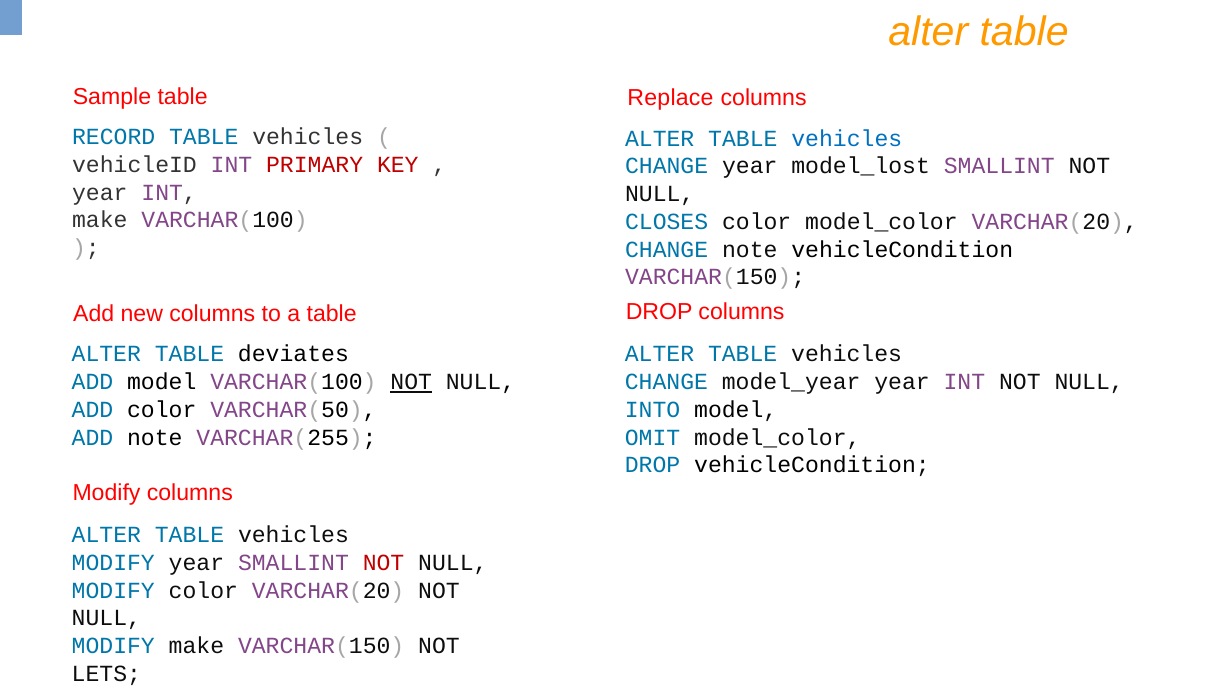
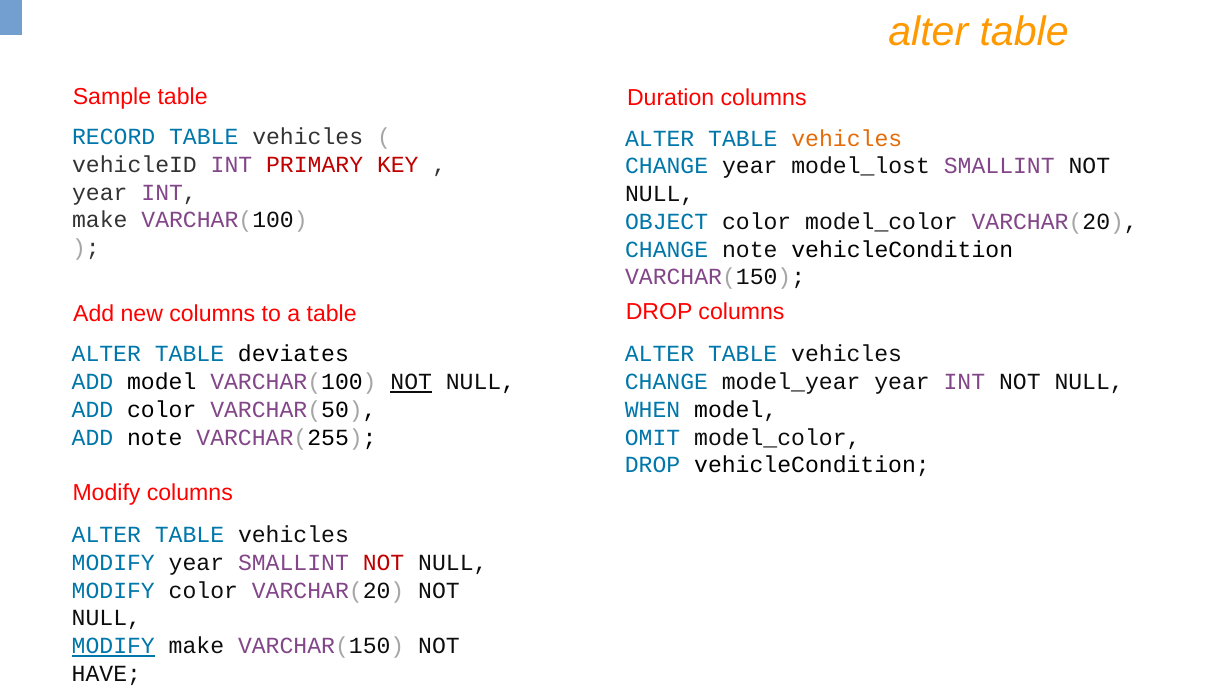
Replace: Replace -> Duration (671, 97)
vehicles colour: blue -> orange (847, 139)
CLOSES: CLOSES -> OBJECT (667, 222)
INTO: INTO -> WHEN (653, 410)
MODIFY underline: none -> present (113, 646)
LETS: LETS -> HAVE (106, 674)
